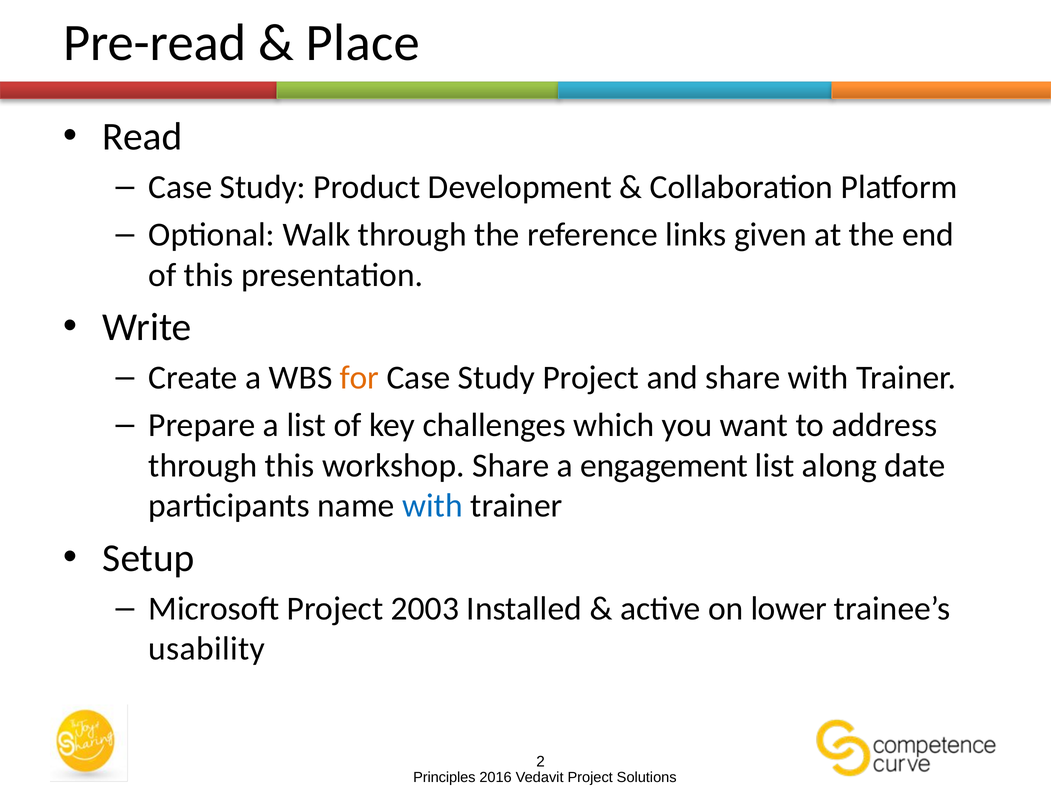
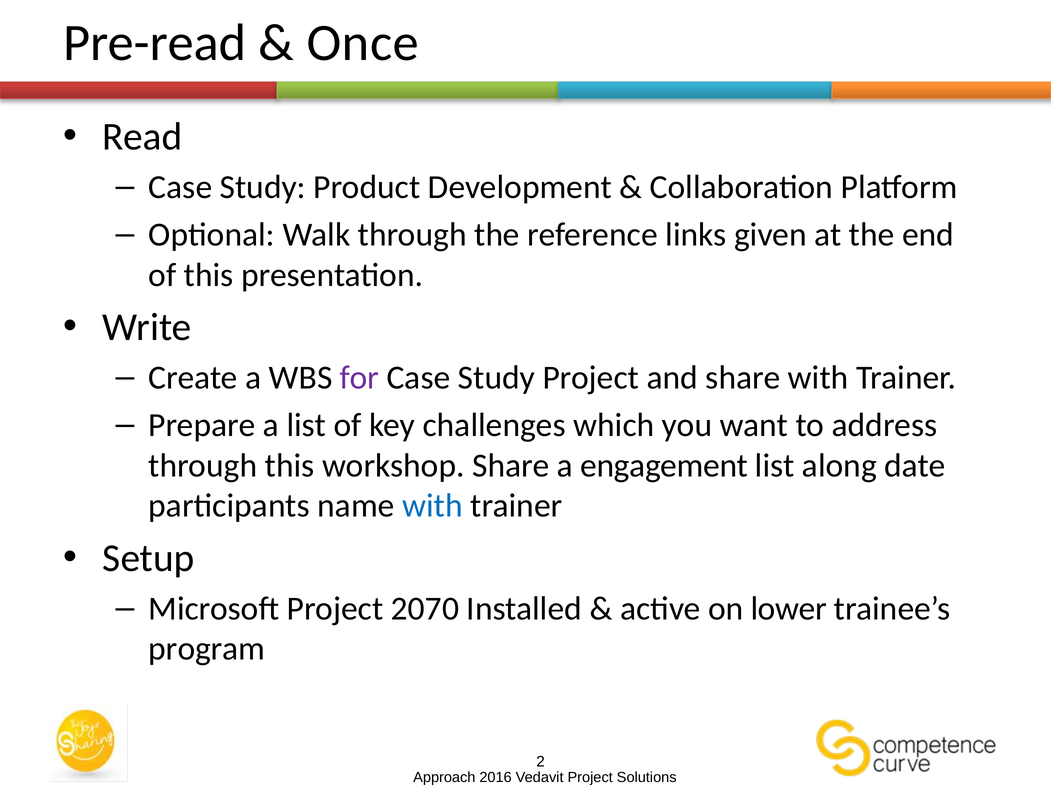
Place: Place -> Once (363, 43)
for colour: orange -> purple (360, 377)
2003: 2003 -> 2070 (425, 608)
usability: usability -> program (207, 648)
Principles: Principles -> Approach (444, 777)
